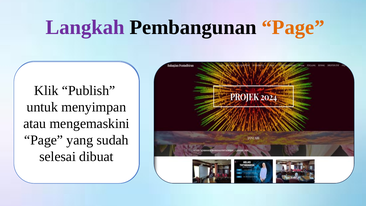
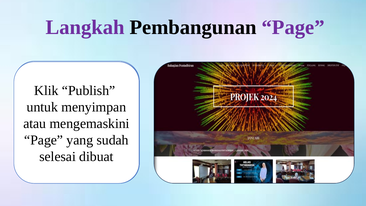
Page colour: orange -> purple (293, 27)
